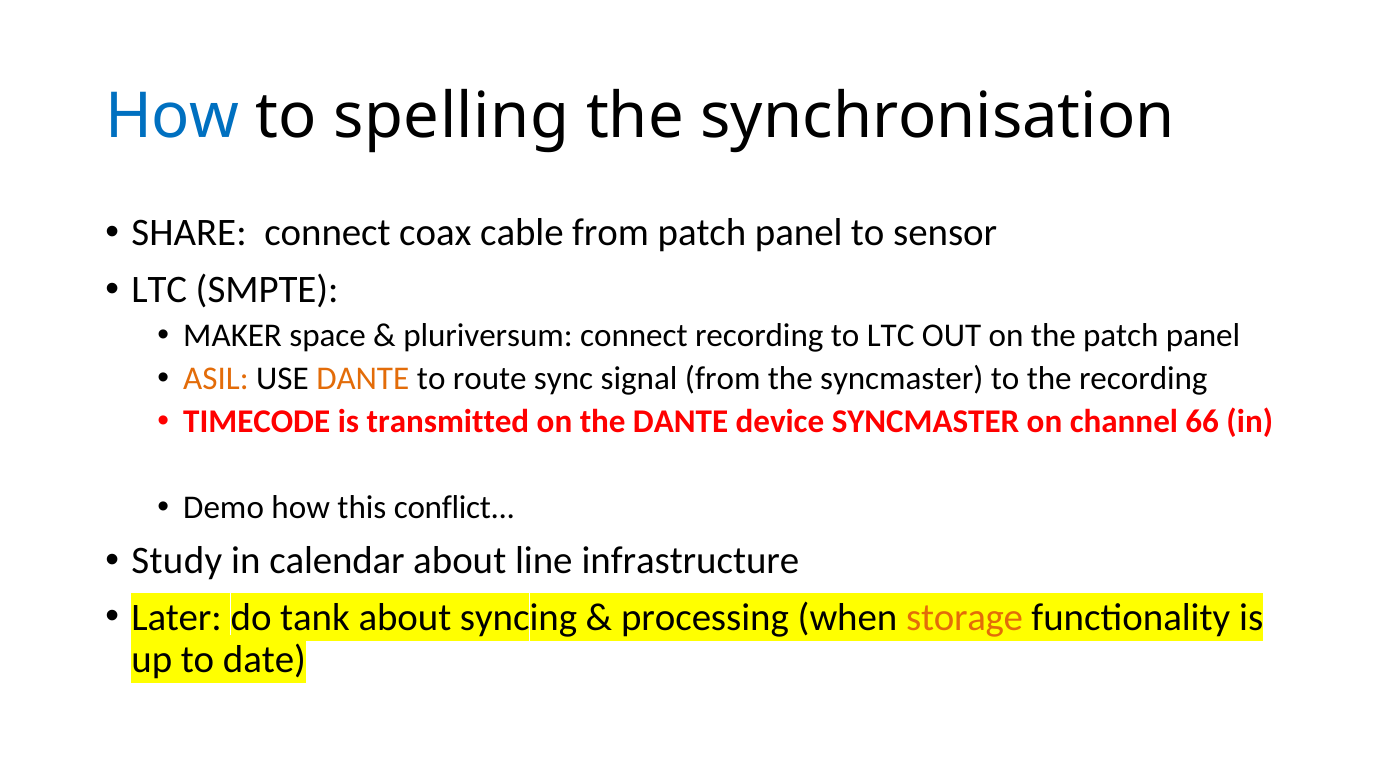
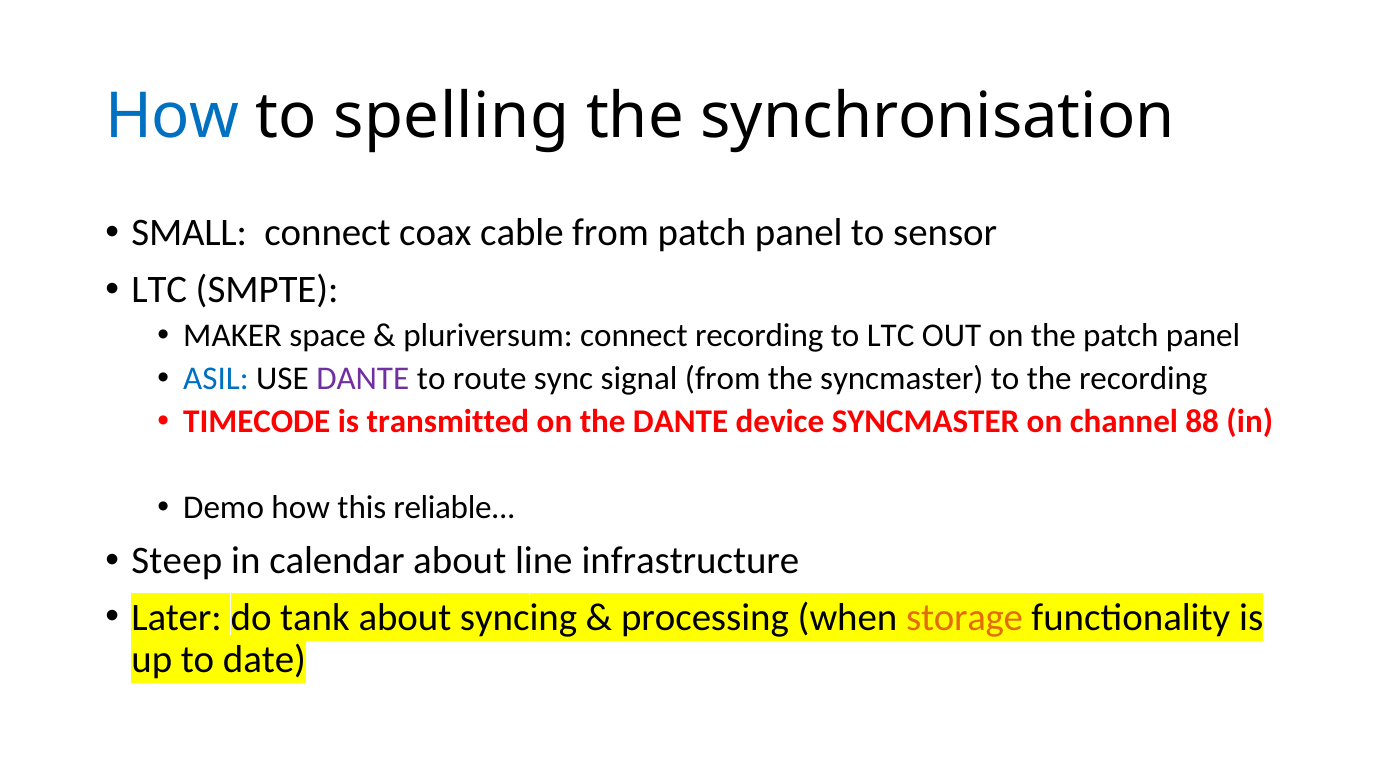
SHARE: SHARE -> SMALL (189, 233)
ASIL colour: orange -> blue (216, 379)
DANTE colour: orange -> purple (363, 379)
66: 66 -> 88 (1202, 422)
conflict: conflict -> reliable (454, 507)
Study: Study -> Steep (177, 561)
